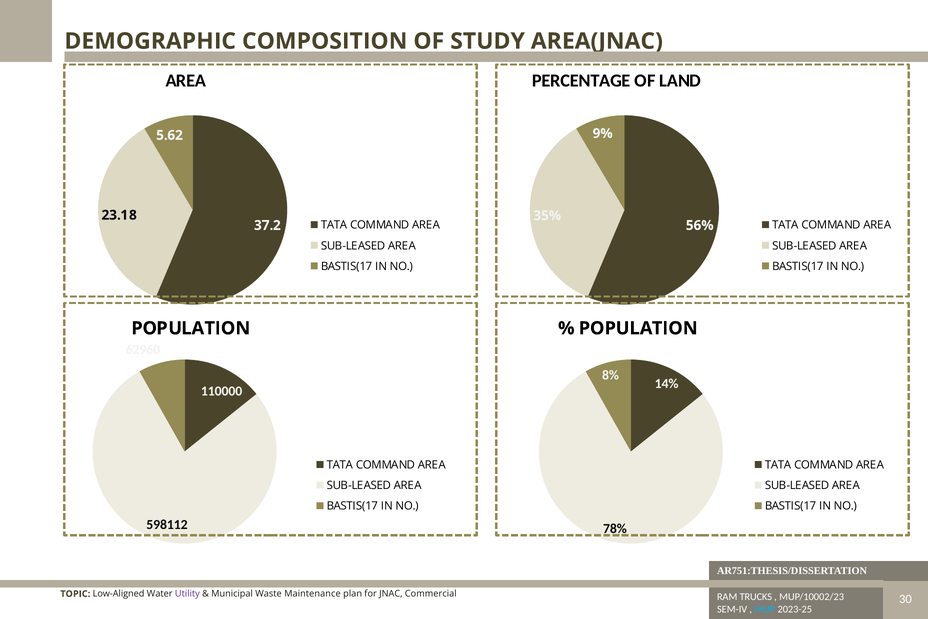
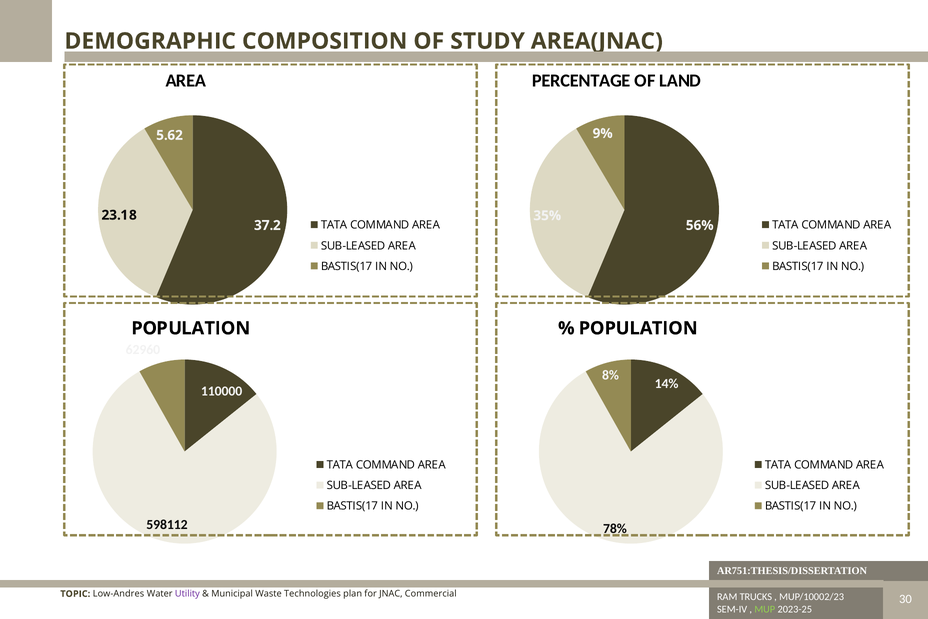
Low-Aligned: Low-Aligned -> Low-Andres (118, 594)
Maintenance: Maintenance -> Technologies (312, 594)
MUP colour: light blue -> light green (765, 609)
